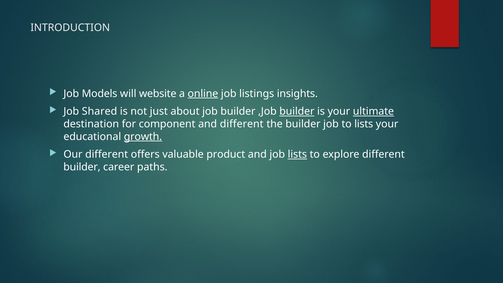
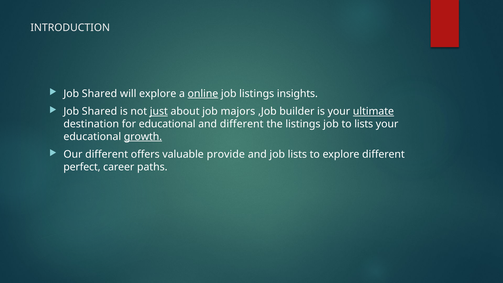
Models: Models -> Shared (99, 94)
will website: website -> explore (158, 94)
just underline: none -> present (159, 111)
job builder: builder -> majors (238, 111)
builder underline: present -> none (297, 111)
for component: component -> educational (167, 124)
the builder: builder -> listings (303, 124)
product: product -> provide (226, 154)
lists underline: present -> none (297, 154)
builder: builder -> perfect (82, 167)
